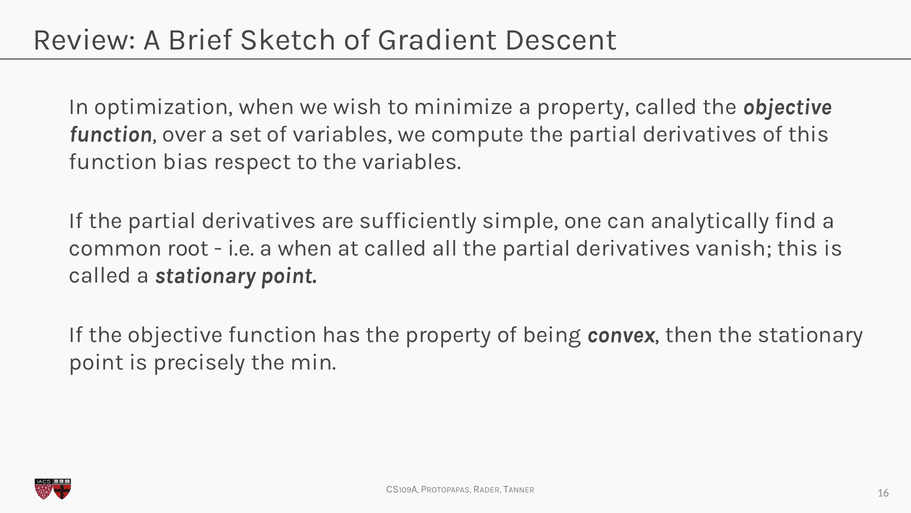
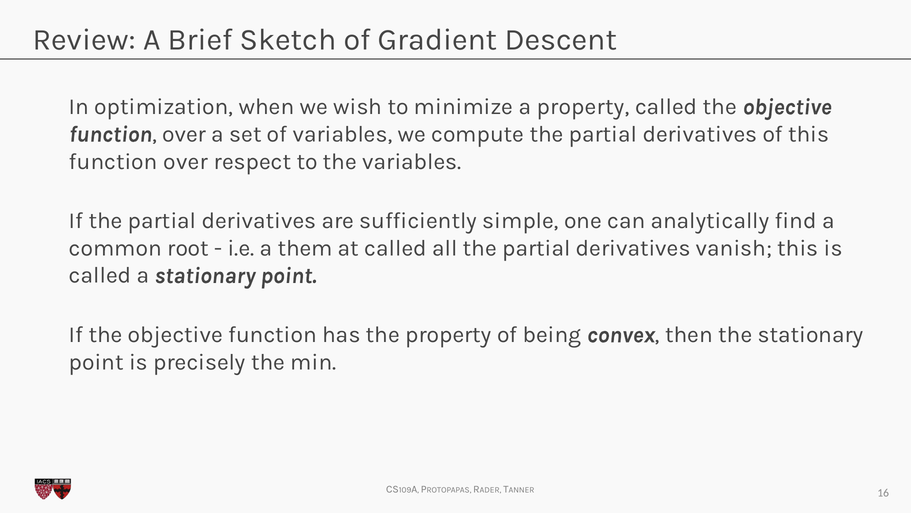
bias: bias -> over (186, 161)
a when: when -> them (305, 248)
